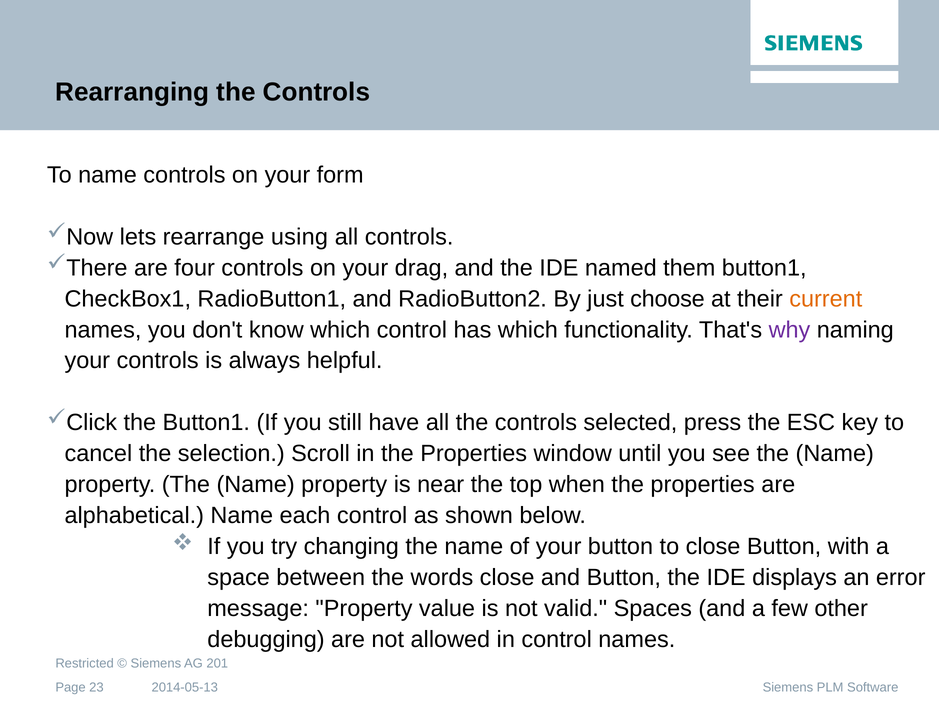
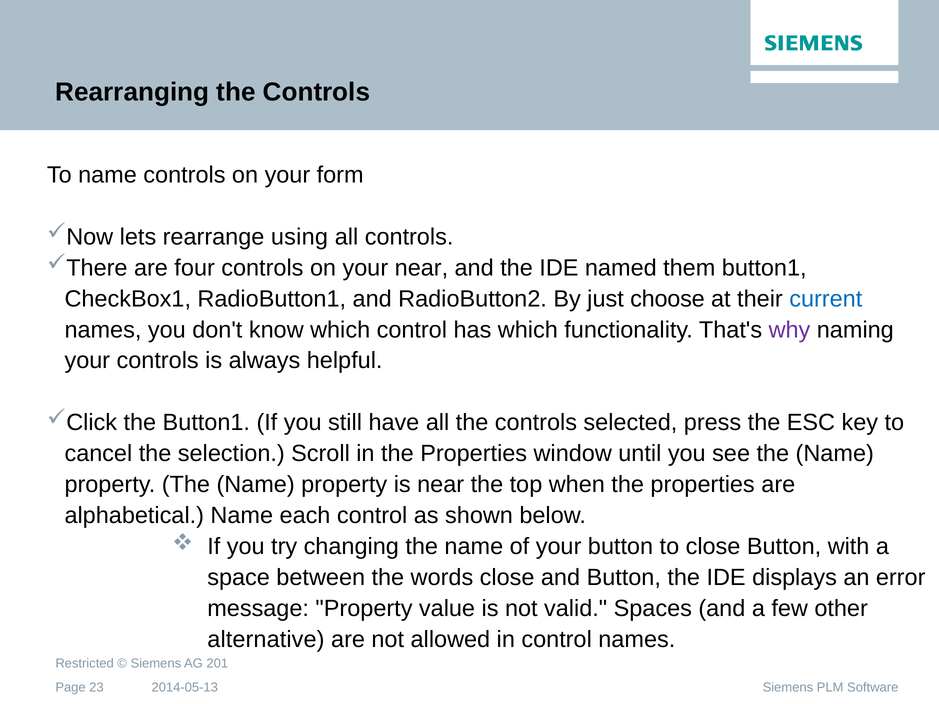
your drag: drag -> near (421, 268)
current colour: orange -> blue (826, 299)
debugging: debugging -> alternative (266, 640)
